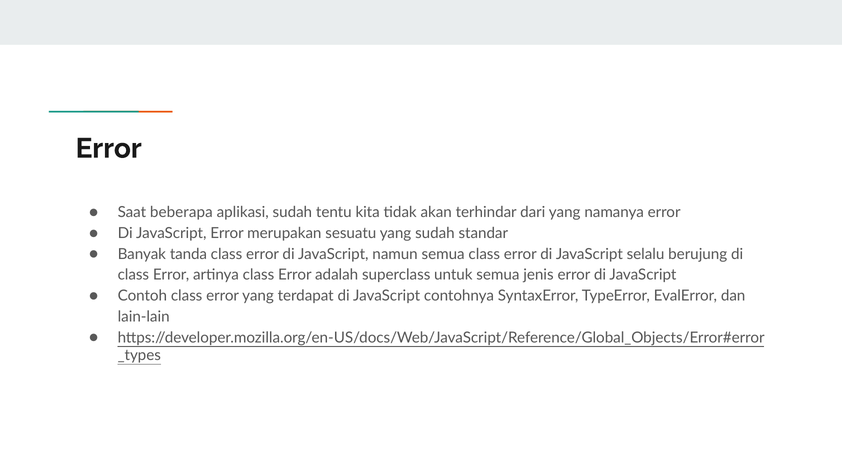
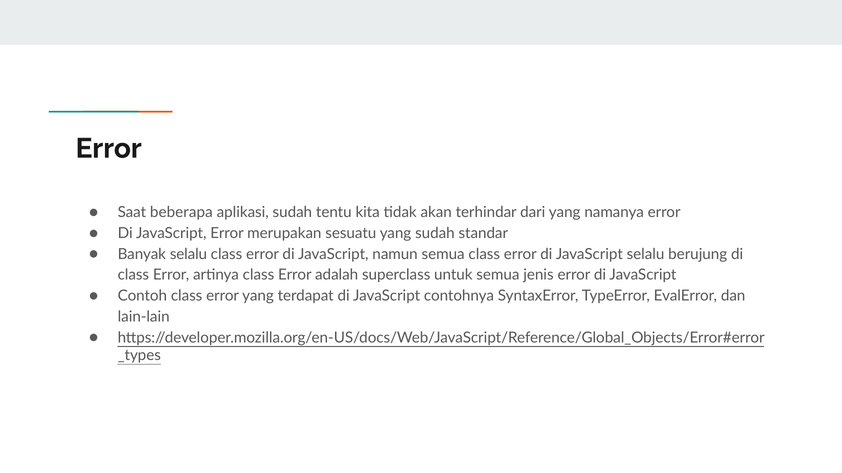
Banyak tanda: tanda -> selalu (188, 254)
